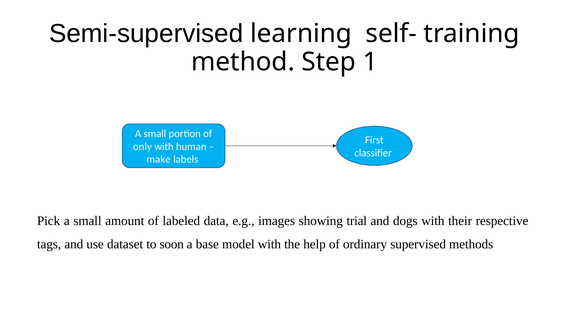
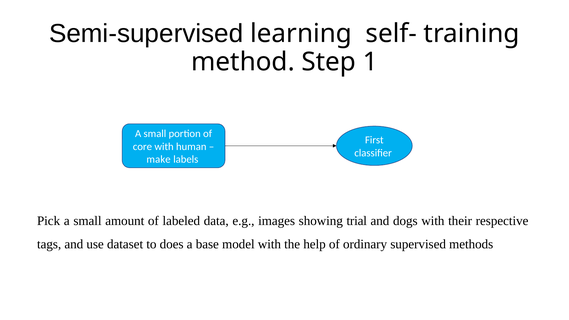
only: only -> core (142, 147)
soon: soon -> does (172, 244)
